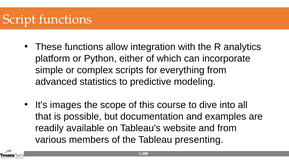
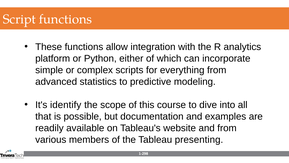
images: images -> identify (66, 105)
